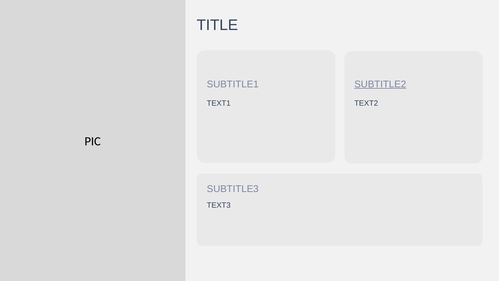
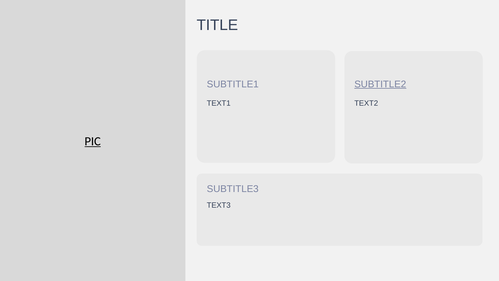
PIC underline: none -> present (93, 141)
